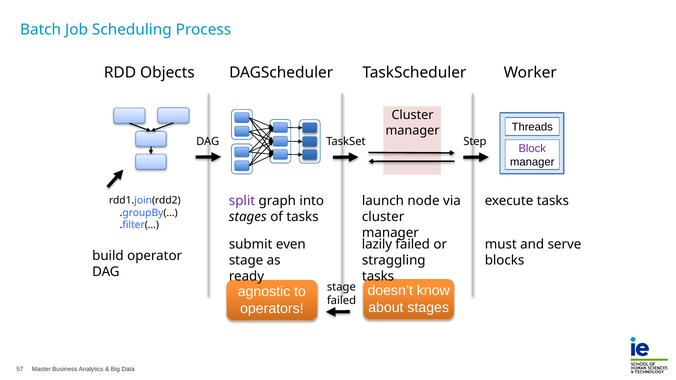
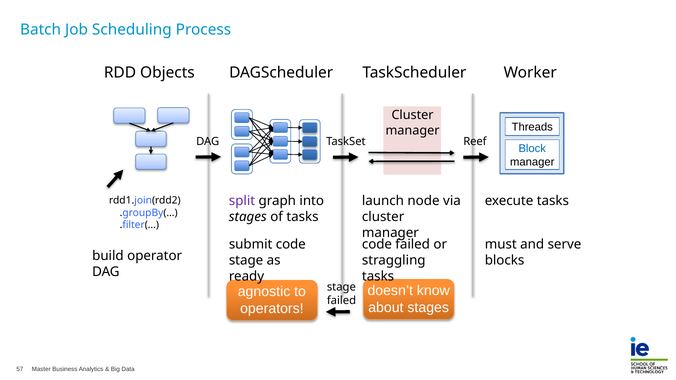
Step: Step -> Reef (475, 142)
Block colour: purple -> blue (532, 149)
submit even: even -> code (291, 245)
lazily: lazily -> code (377, 245)
